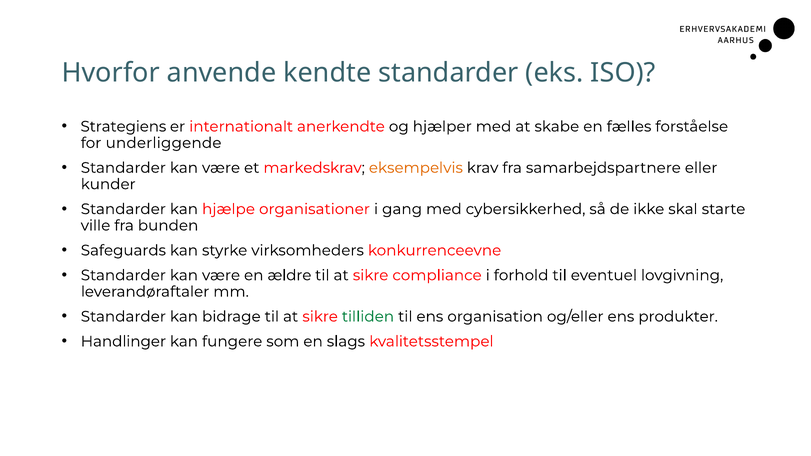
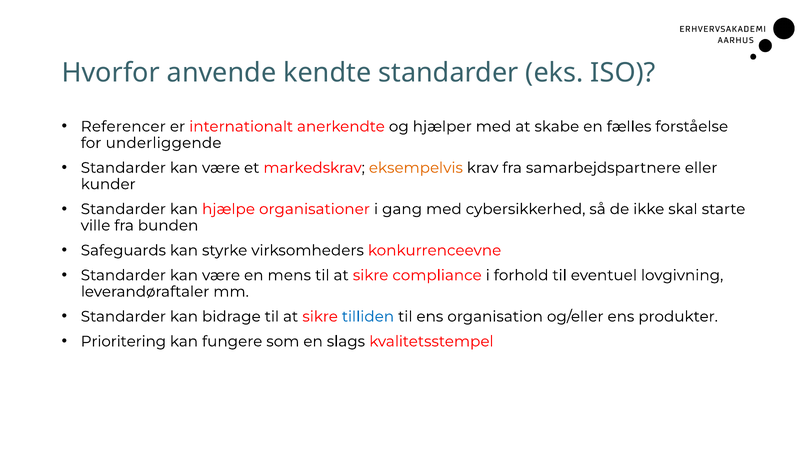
Strategiens: Strategiens -> Referencer (123, 127)
ældre: ældre -> mens (289, 275)
tilliden colour: green -> blue (368, 317)
Handlinger: Handlinger -> Prioritering (123, 342)
